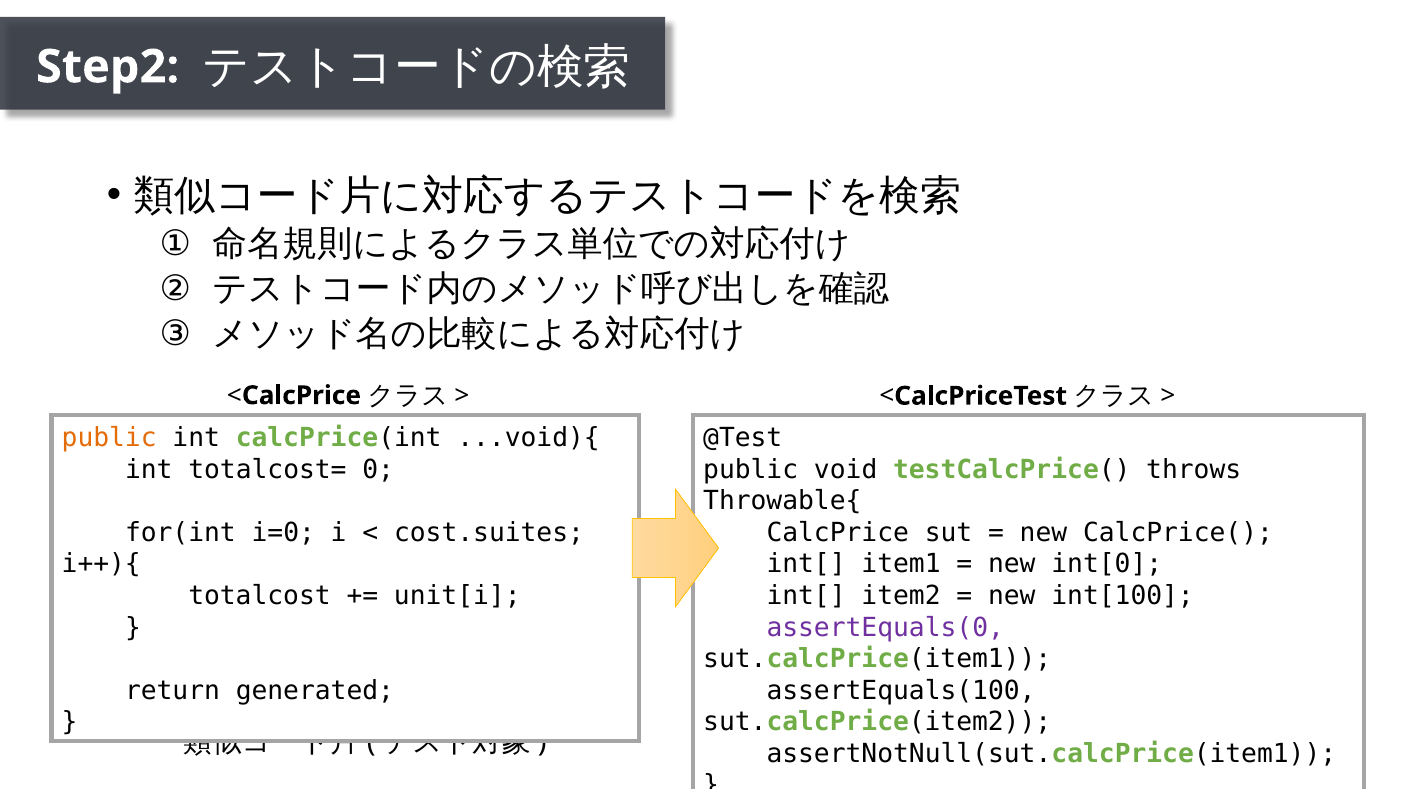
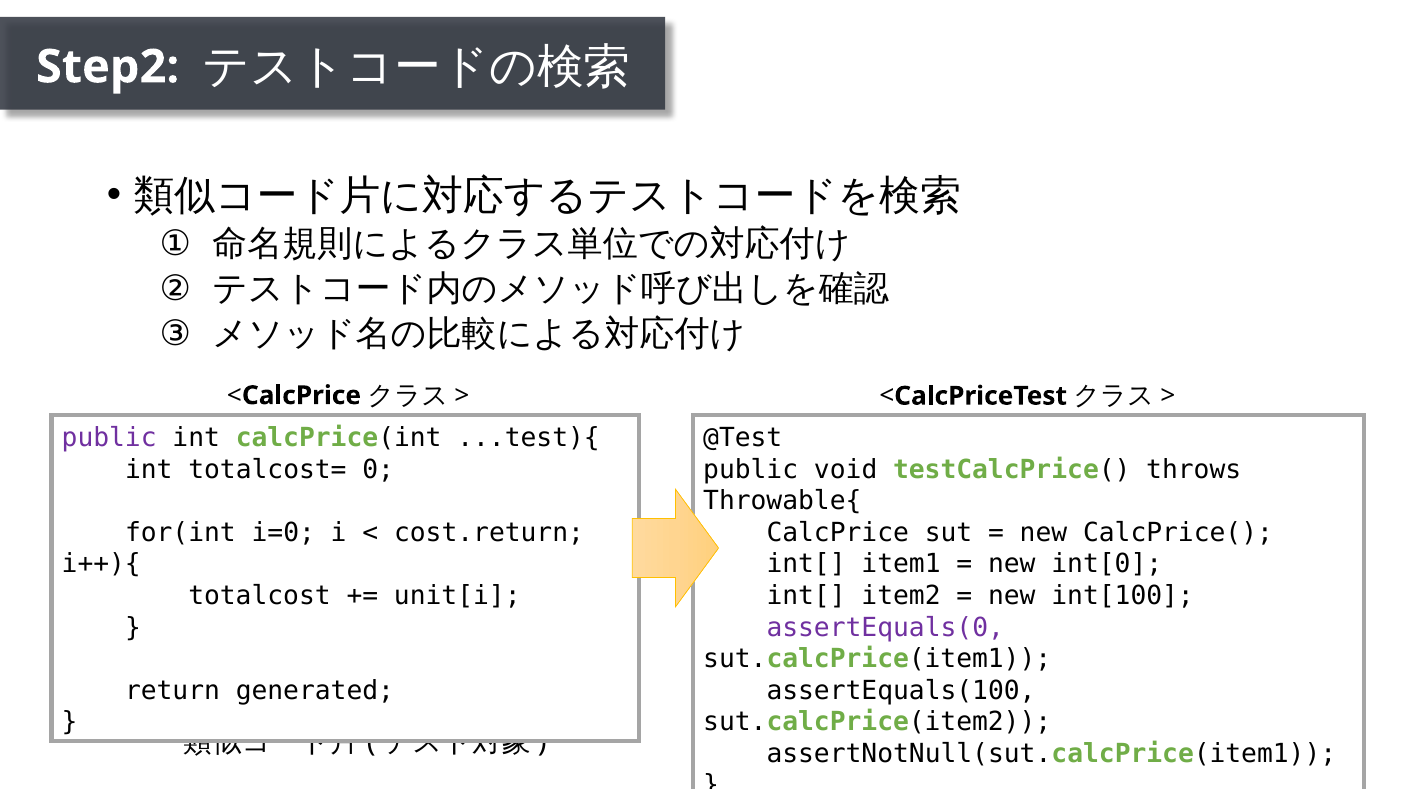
public colour: orange -> purple (109, 438)
...void){: ...void){ -> ...test){ (529, 438)
cost.suites: cost.suites -> cost.return (489, 533)
